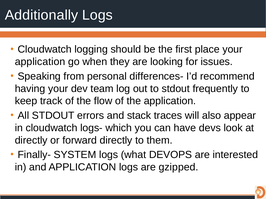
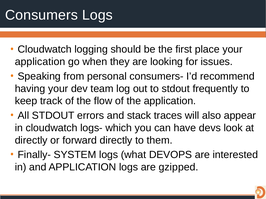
Additionally: Additionally -> Consumers (42, 15)
differences-: differences- -> consumers- (157, 76)
